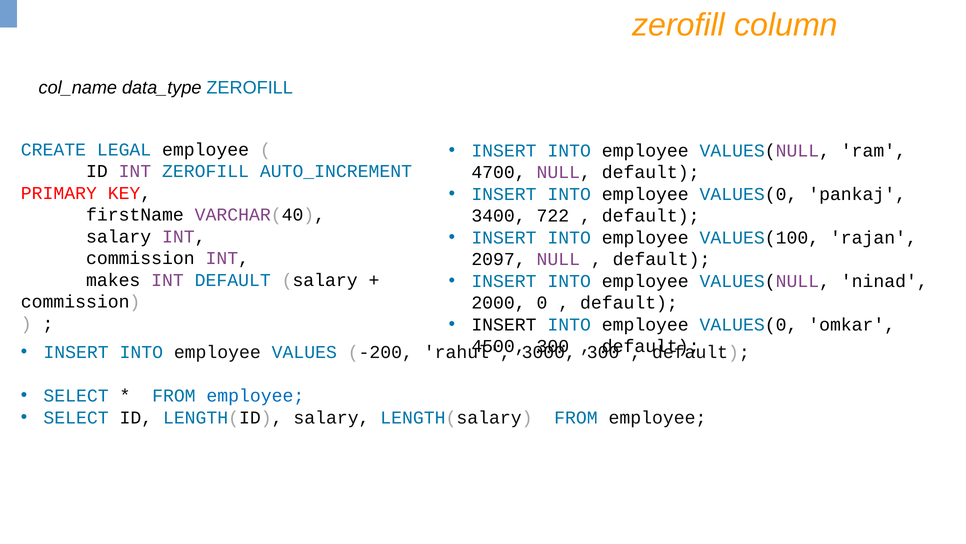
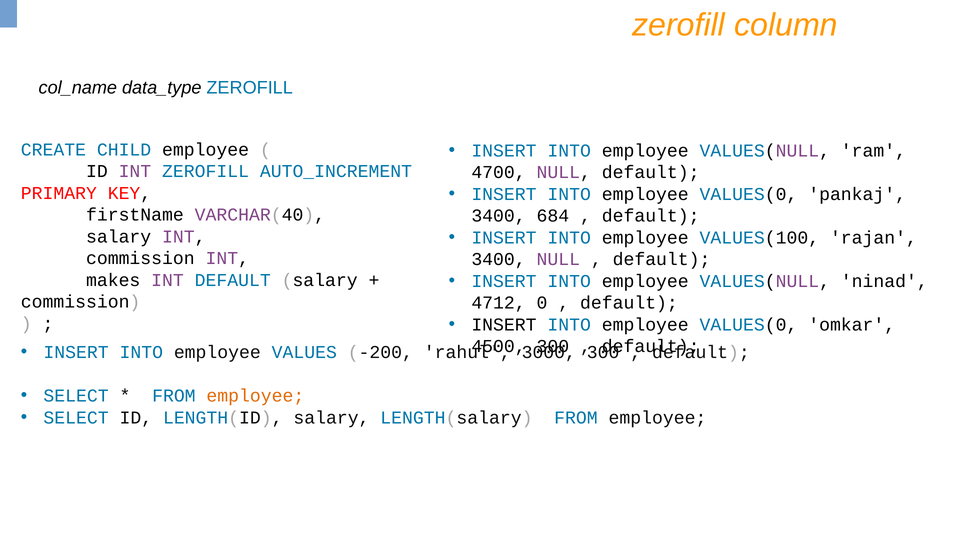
LEGAL: LEGAL -> CHILD (124, 150)
722: 722 -> 684 (553, 216)
2097: 2097 -> 3400 (499, 259)
2000: 2000 -> 4712 (499, 303)
employee colour: blue -> orange (255, 395)
